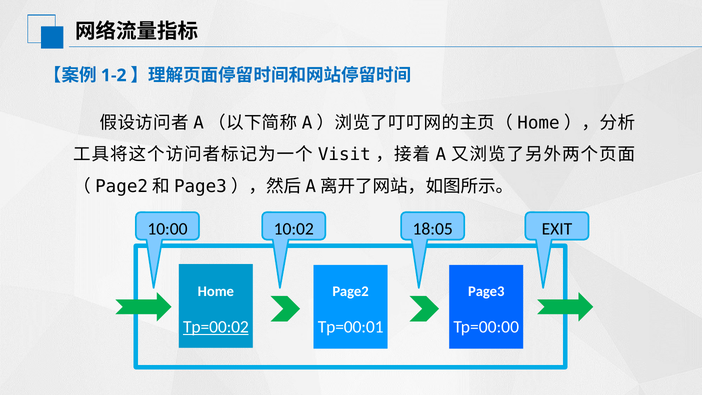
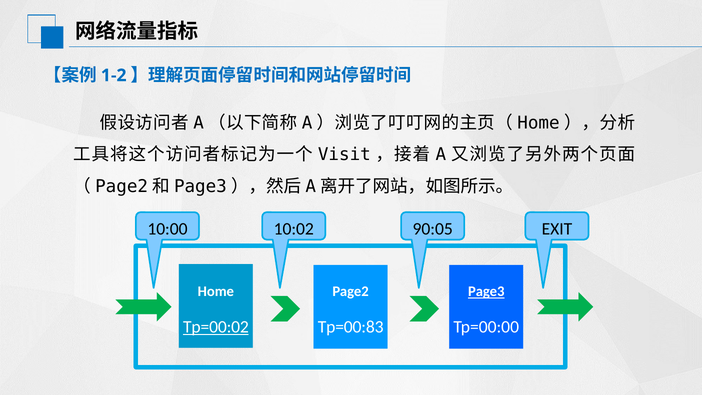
18:05: 18:05 -> 90:05 (433, 229)
Page3 underline: none -> present (486, 292)
Tp=00:01: Tp=00:01 -> Tp=00:83 (351, 327)
